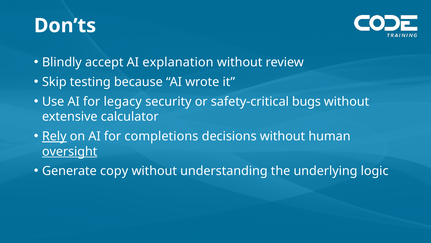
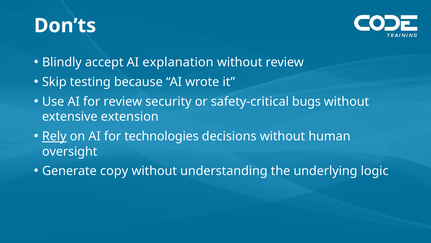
for legacy: legacy -> review (123, 101)
calculator: calculator -> extension (130, 116)
completions: completions -> technologies (162, 136)
oversight underline: present -> none (70, 151)
